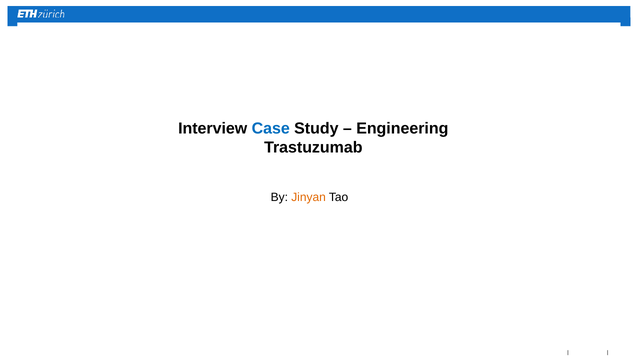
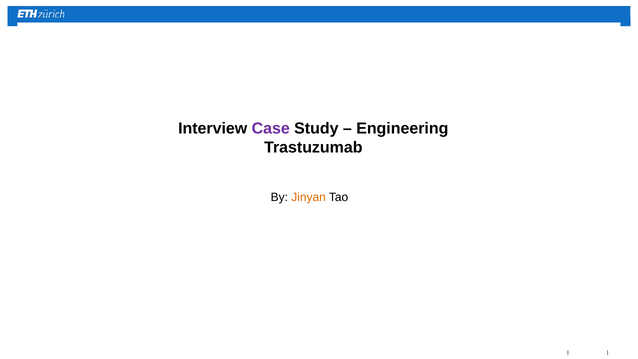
Case colour: blue -> purple (271, 128)
